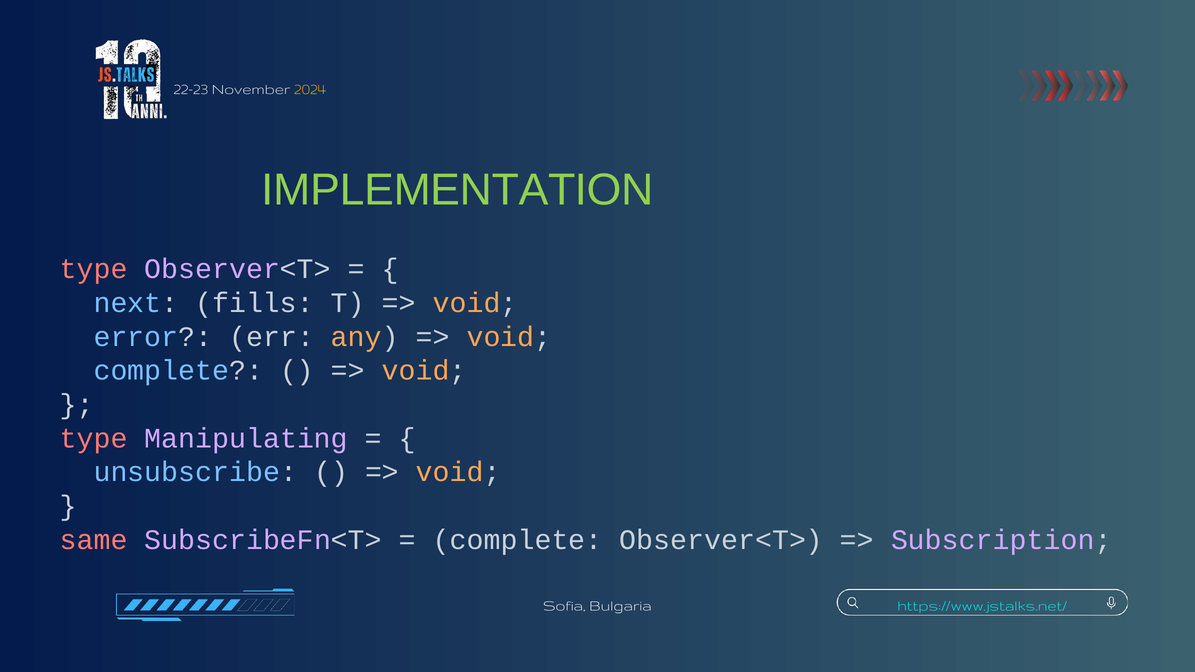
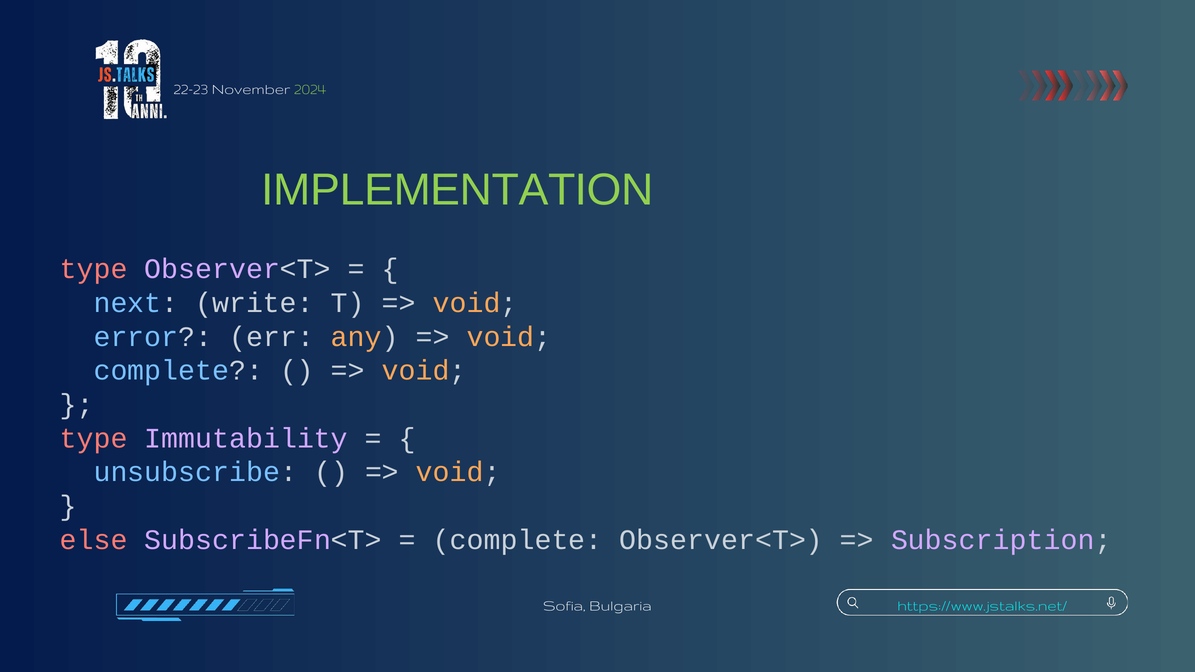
2024 colour: yellow -> light green (310, 89)
fills: fills -> write (254, 303)
Manipulating: Manipulating -> Immutability (246, 438)
same: same -> else (94, 540)
